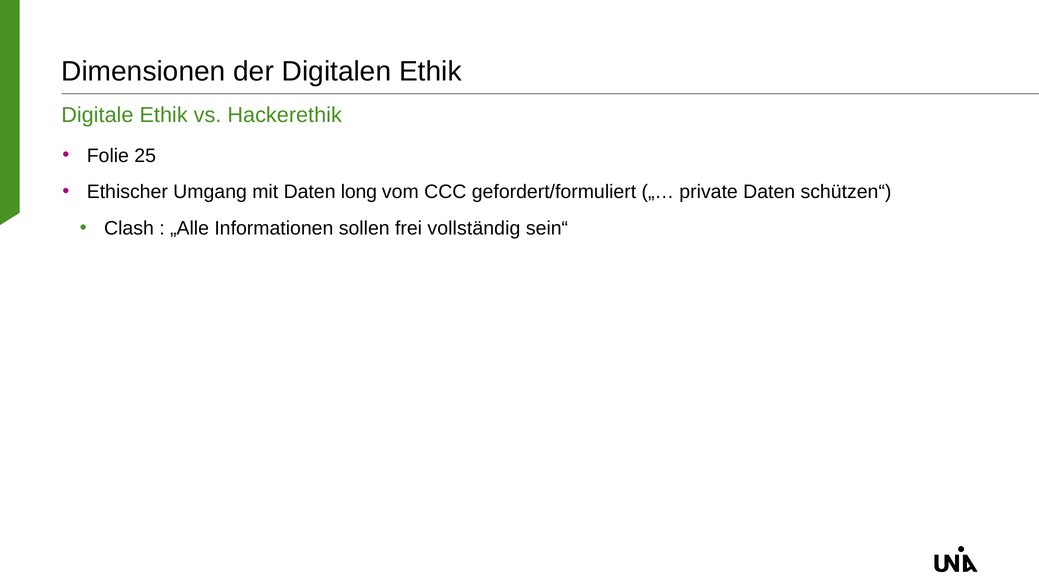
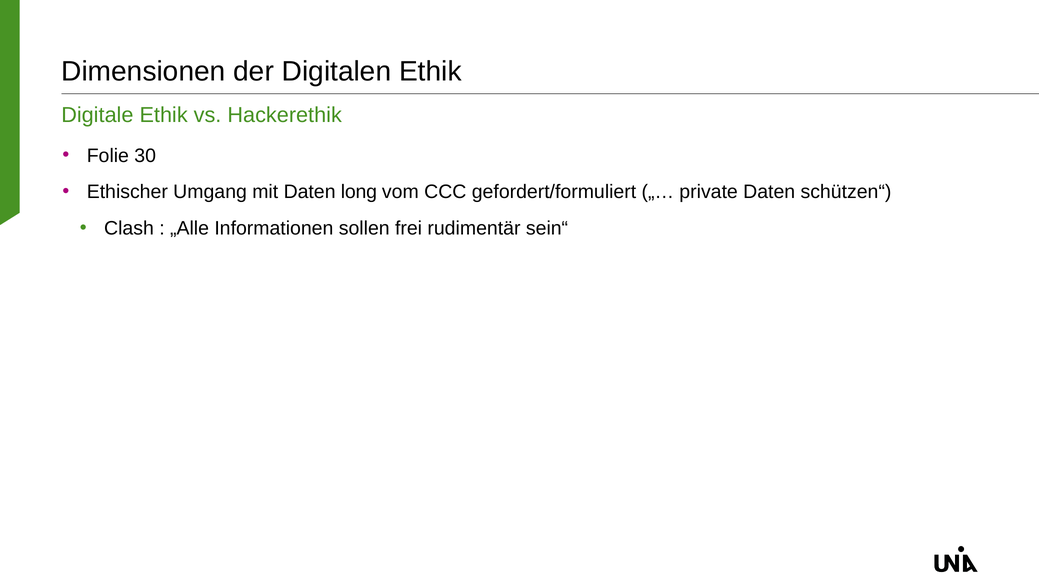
25: 25 -> 30 (145, 156)
vollständig: vollständig -> rudimentär (474, 228)
